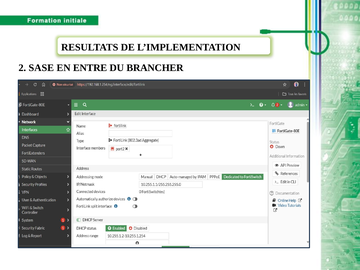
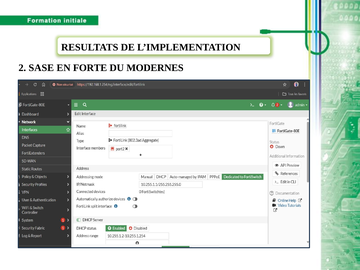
ENTRE: ENTRE -> FORTE (90, 68)
BRANCHER: BRANCHER -> MODERNES (155, 68)
